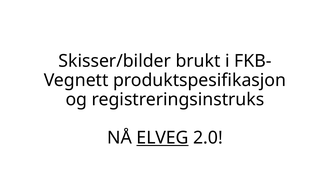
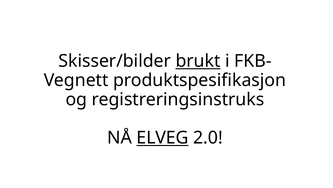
brukt underline: none -> present (198, 61)
